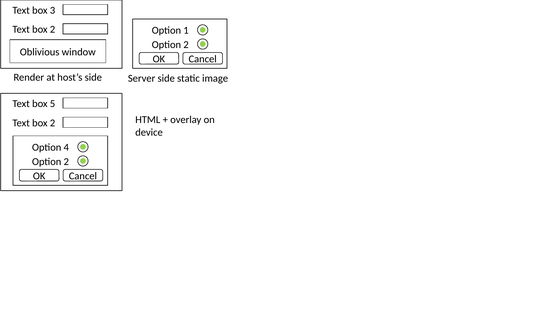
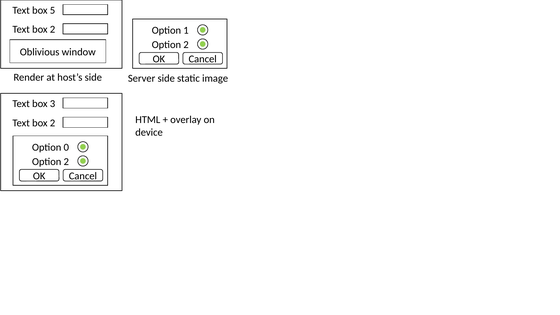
3: 3 -> 5 (53, 10)
5: 5 -> 3 (53, 104)
4: 4 -> 0 (66, 147)
